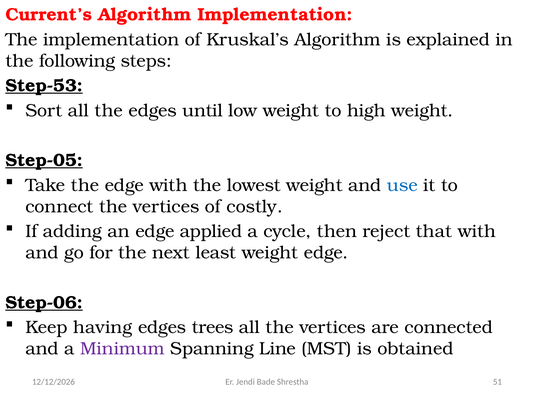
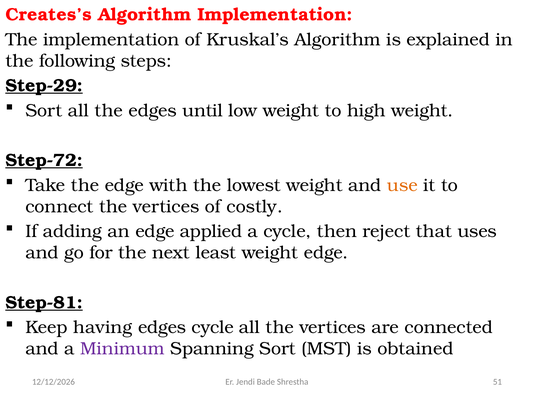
Current’s: Current’s -> Creates’s (49, 15)
Step-53: Step-53 -> Step-29 (44, 86)
Step-05: Step-05 -> Step-72 (44, 161)
use colour: blue -> orange (402, 185)
that with: with -> uses (477, 232)
Step-06: Step-06 -> Step-81 (44, 303)
edges trees: trees -> cycle (213, 328)
Spanning Line: Line -> Sort (278, 349)
